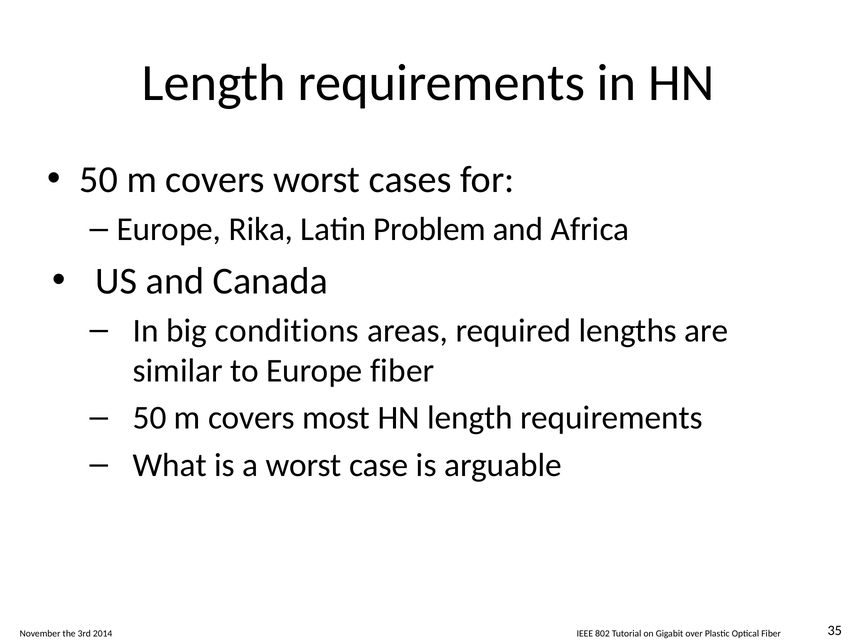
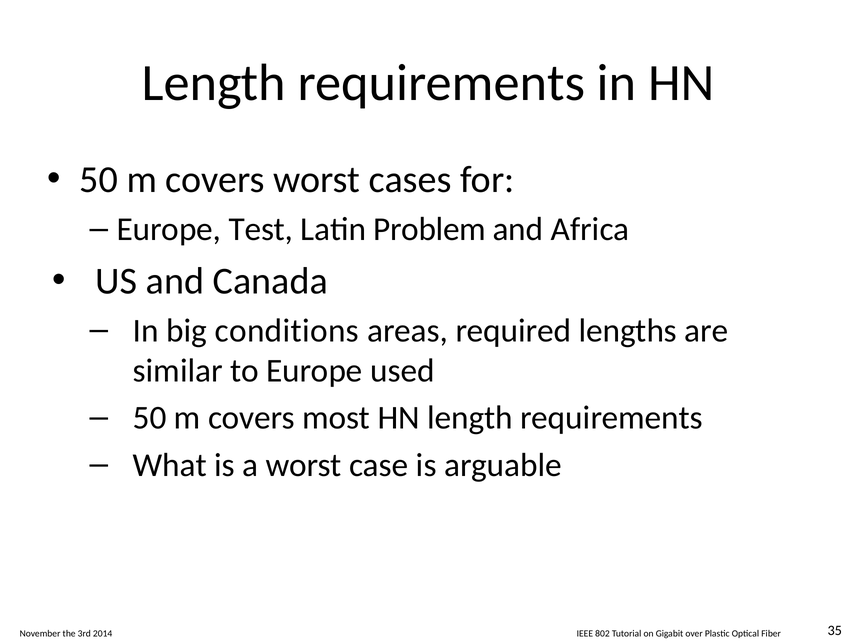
Rika: Rika -> Test (261, 229)
Europe fiber: fiber -> used (402, 371)
